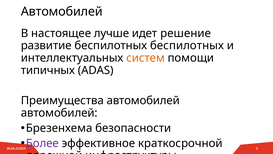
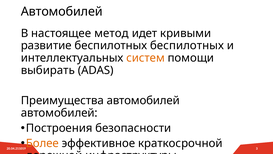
лучше: лучше -> метод (111, 33)
решение: решение -> кривыми (186, 33)
типичных: типичных -> выбирать (48, 70)
Брезенхема: Брезенхема -> Построения (59, 128)
Более colour: purple -> orange (42, 143)
